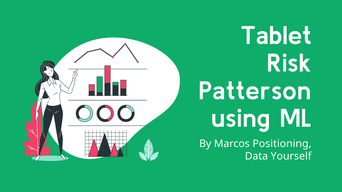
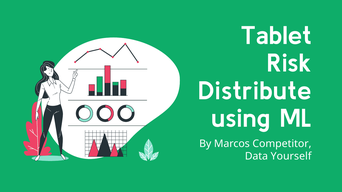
Patterson: Patterson -> Distribute (255, 91)
Positioning: Positioning -> Competitor (282, 144)
